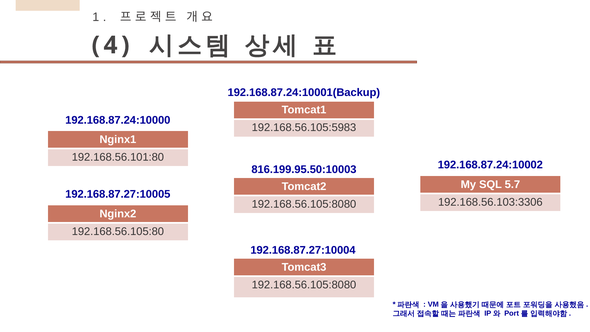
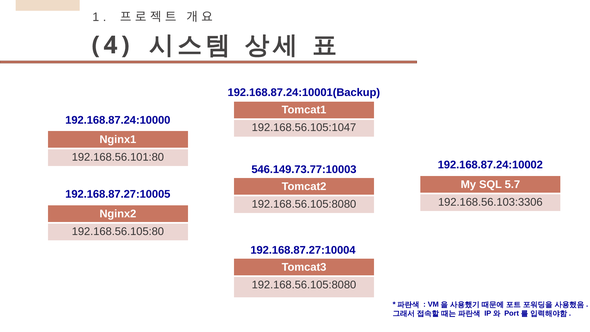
192.168.56.105:5983: 192.168.56.105:5983 -> 192.168.56.105:1047 (304, 128)
816.199.95.50:10003: 816.199.95.50:10003 -> 546.149.73.77:10003 (304, 170)
